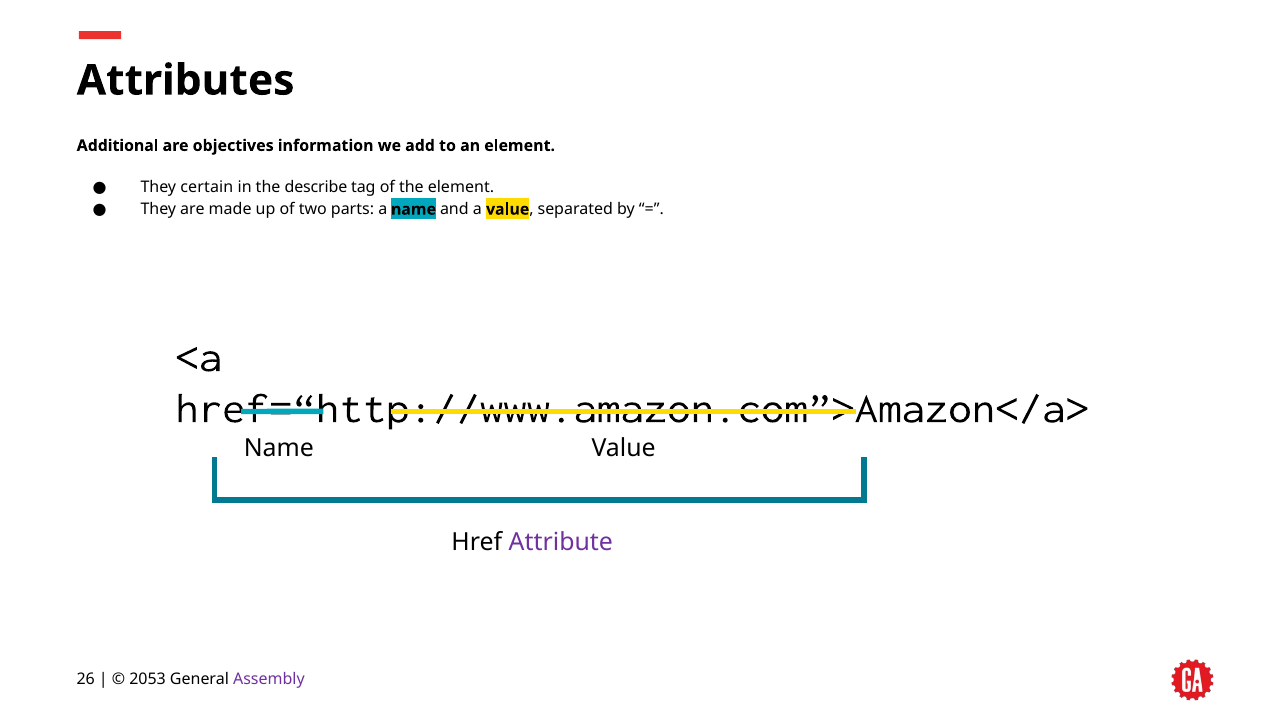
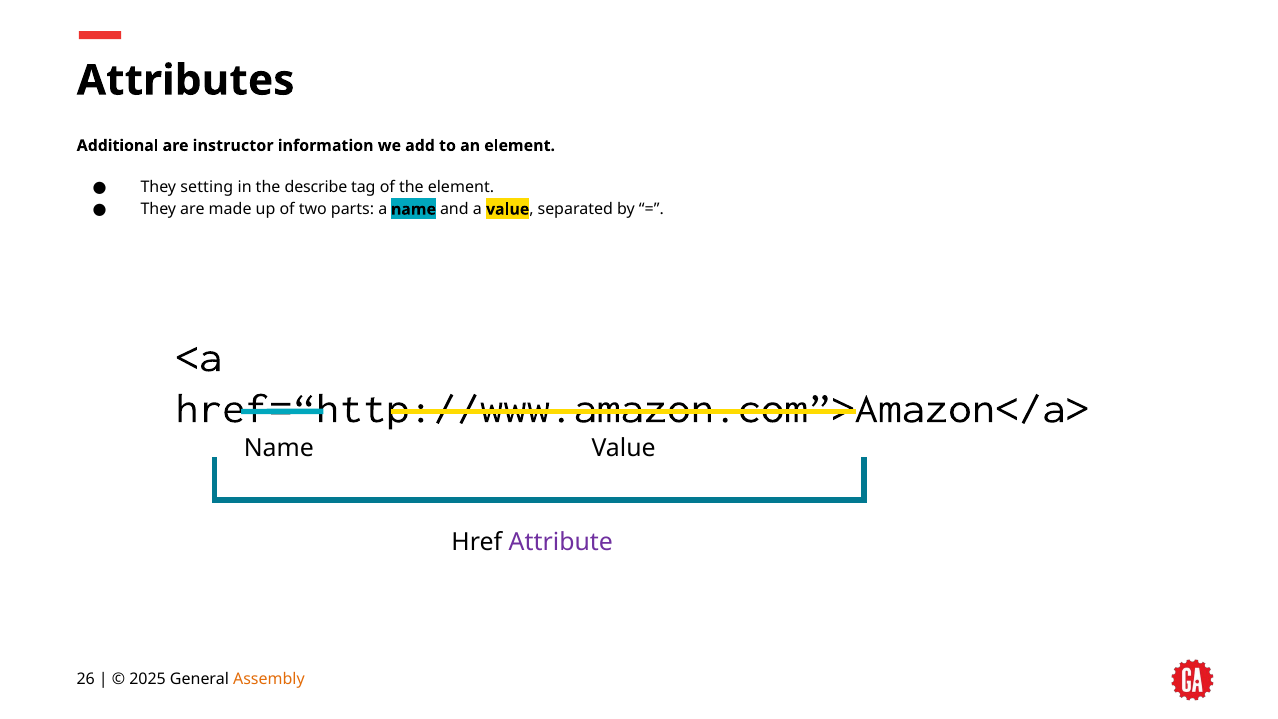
objectives: objectives -> instructor (233, 146)
certain: certain -> setting (207, 187)
2053: 2053 -> 2025 (148, 679)
Assembly colour: purple -> orange (269, 679)
